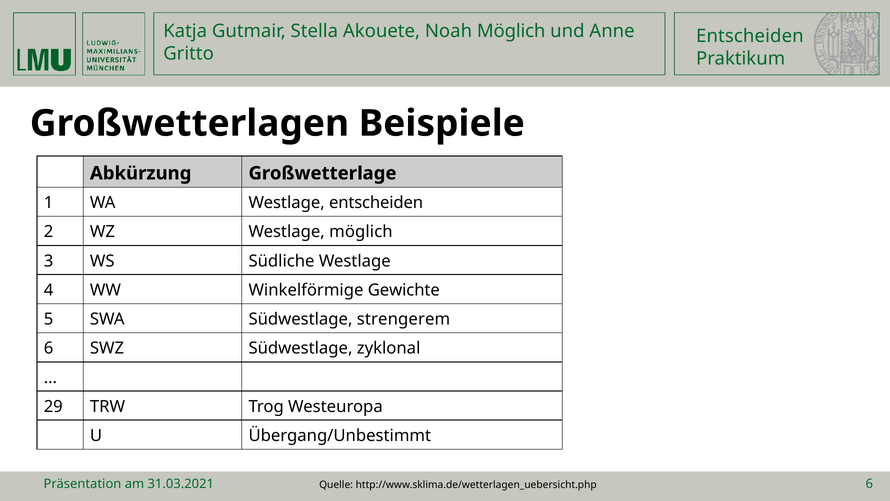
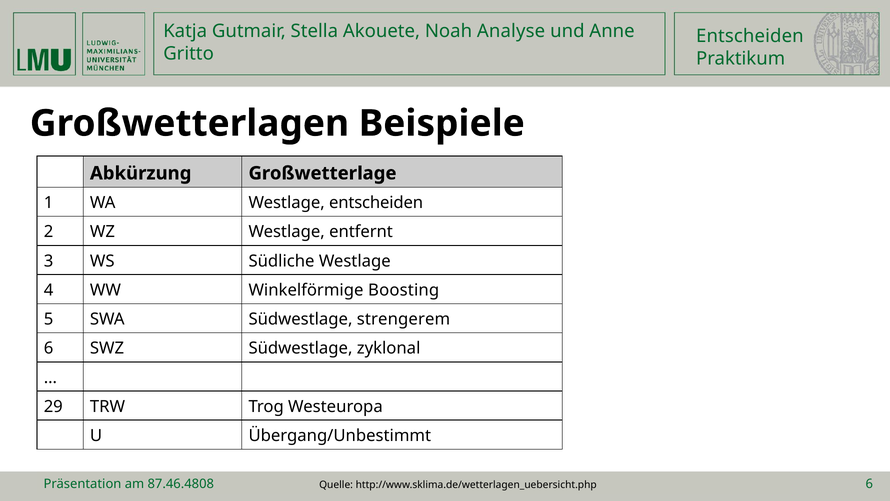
Noah Möglich: Möglich -> Analyse (511, 31)
Westlage möglich: möglich -> entfernt (361, 232)
Gewichte: Gewichte -> Boosting (404, 290)
31.03.2021: 31.03.2021 -> 87.46.4808 (181, 484)
